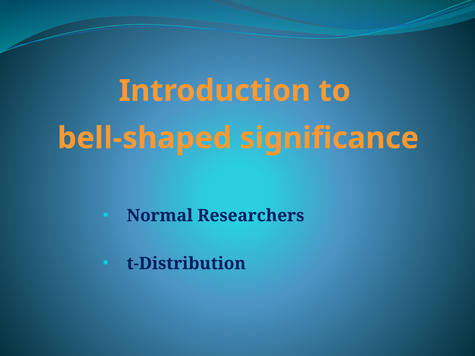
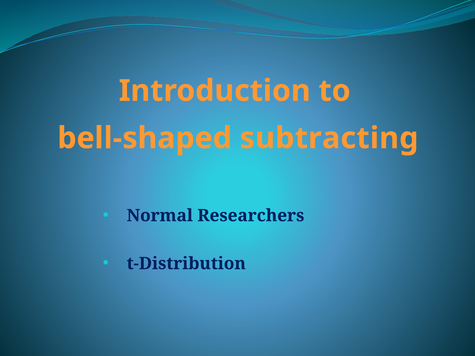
significance: significance -> subtracting (329, 138)
